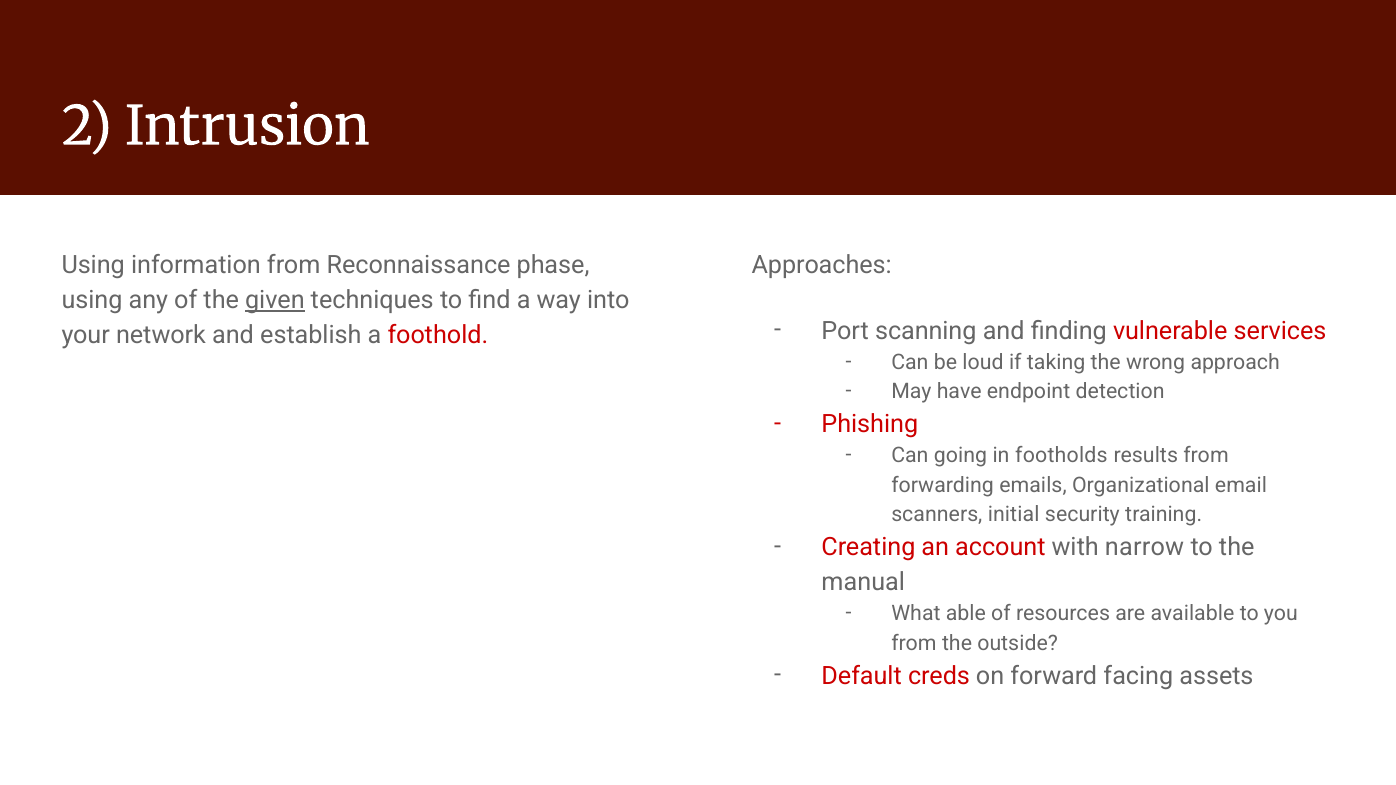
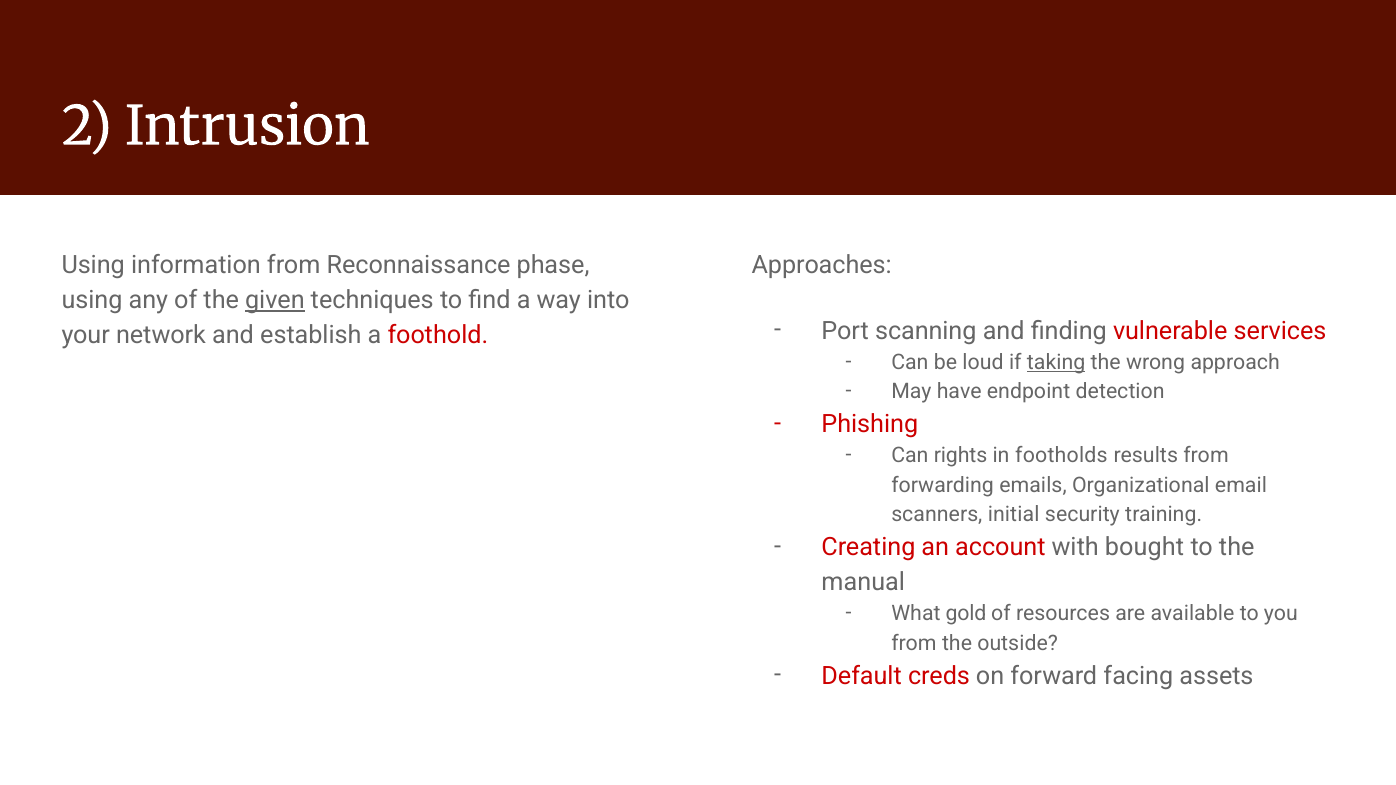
taking underline: none -> present (1056, 363)
going: going -> rights (961, 456)
narrow: narrow -> bought (1145, 548)
able: able -> gold (966, 614)
